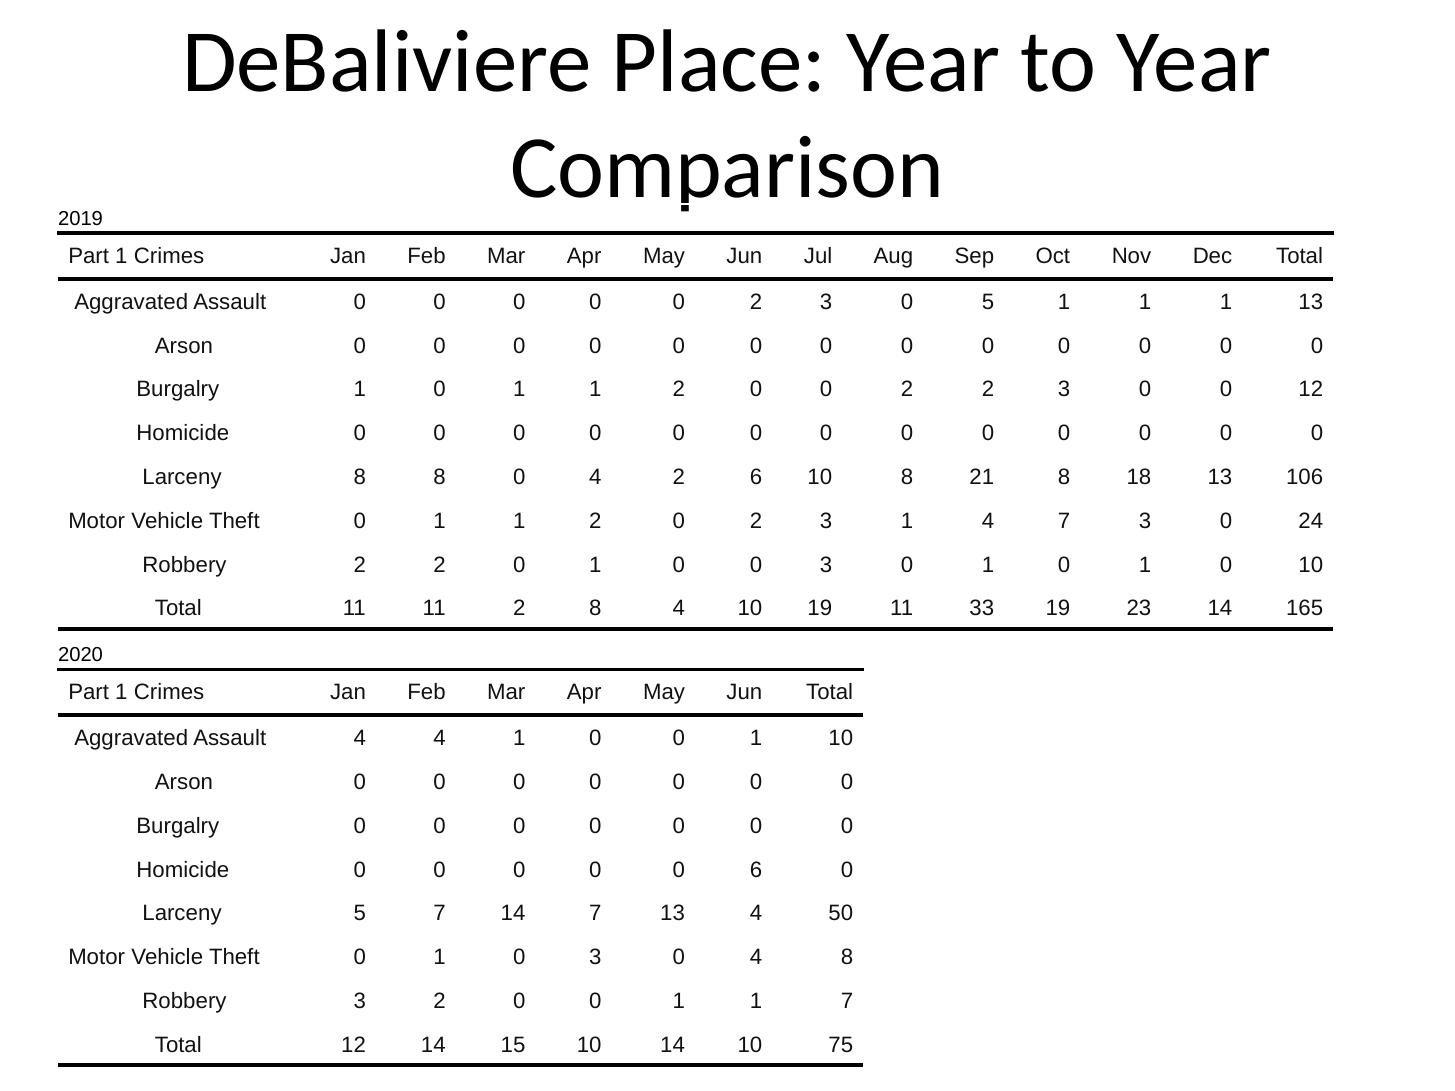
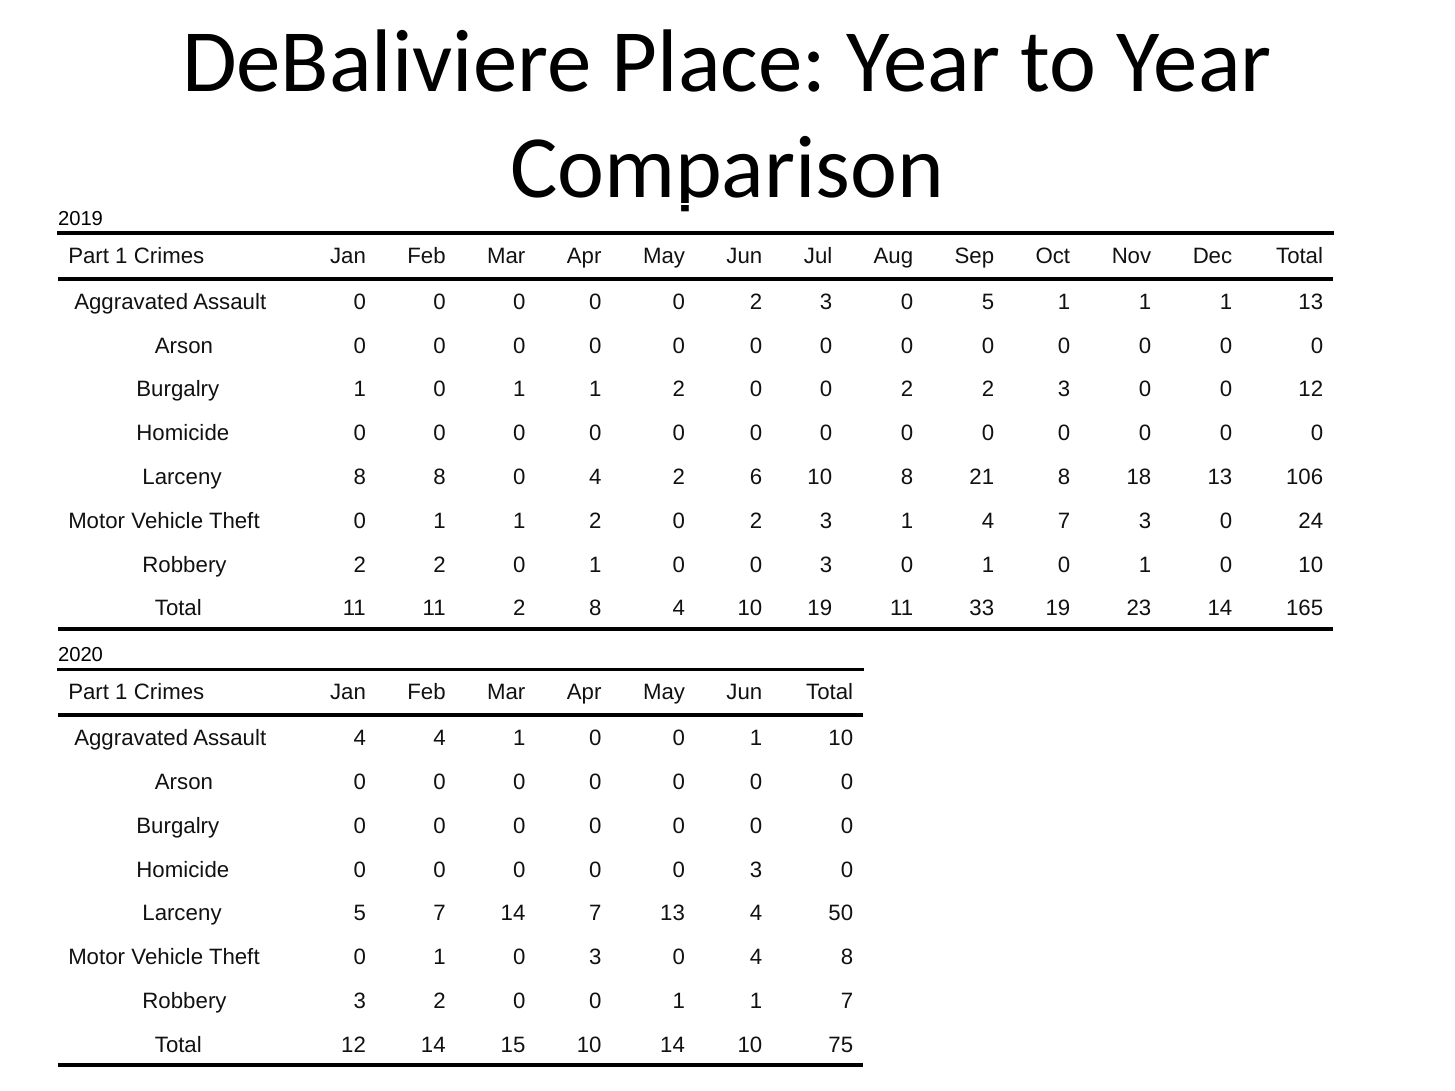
0 0 0 6: 6 -> 3 (756, 870)
